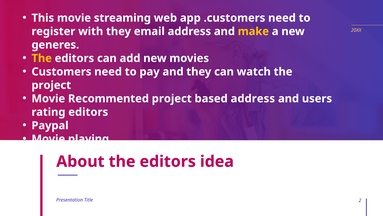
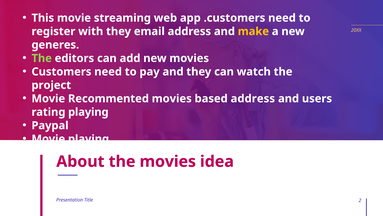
The colour: yellow -> light green (42, 58)
Recommented project: project -> movies (172, 98)
rating editors: editors -> playing (88, 112)
About the editors: editors -> movies (168, 161)
